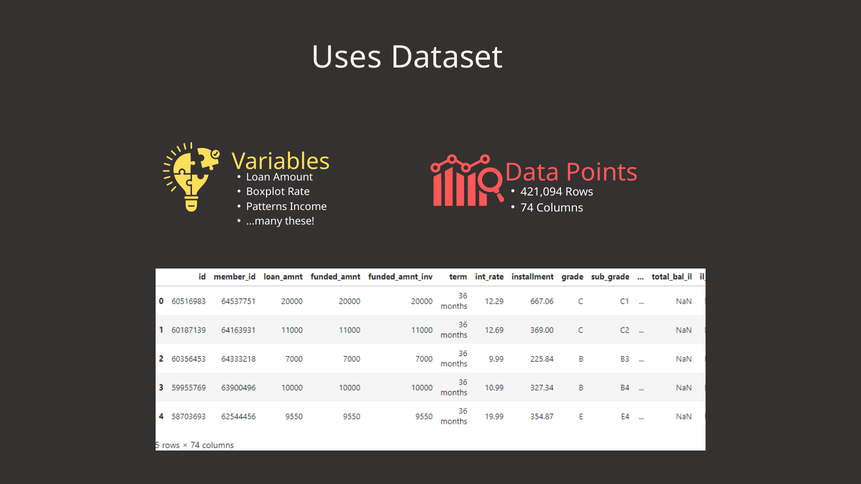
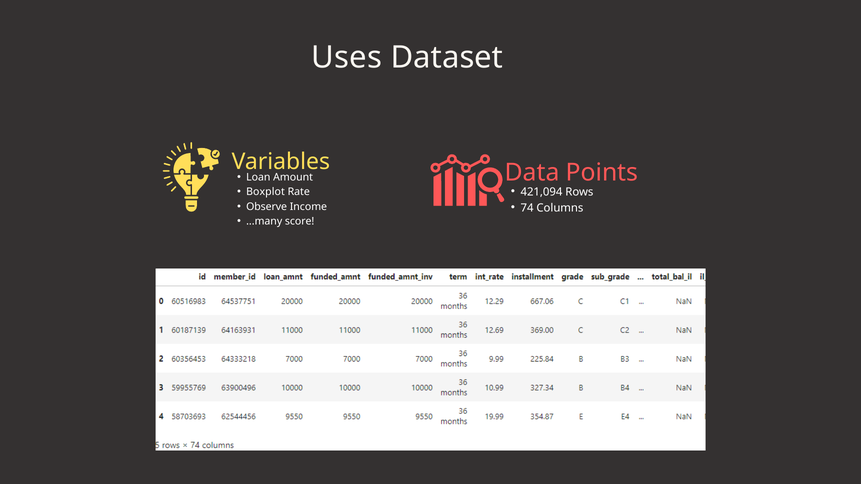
Patterns: Patterns -> Observe (267, 207)
these: these -> score (300, 222)
